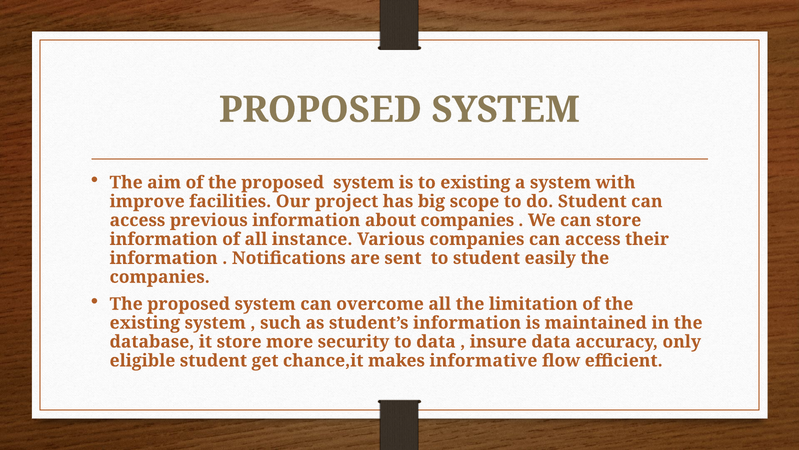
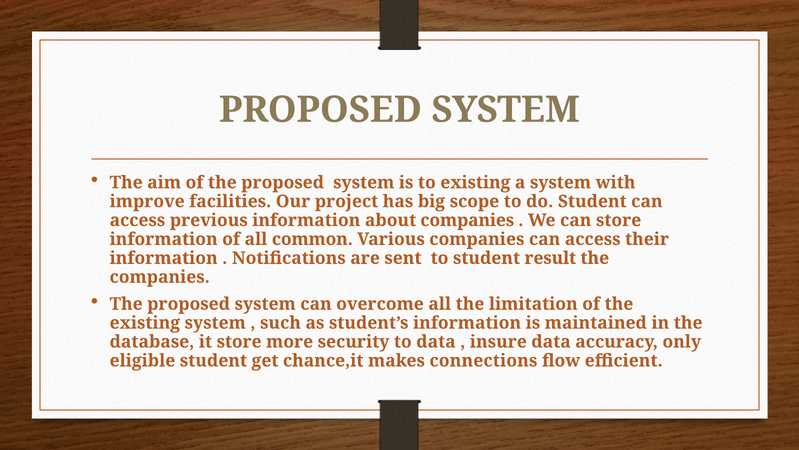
instance: instance -> common (312, 239)
easily: easily -> result (550, 258)
informative: informative -> connections (483, 360)
